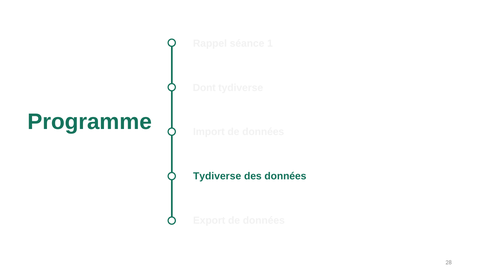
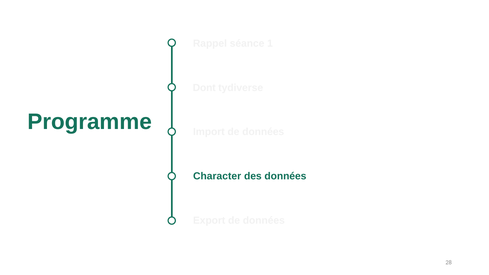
Tydiverse: Tydiverse -> Character (217, 176)
